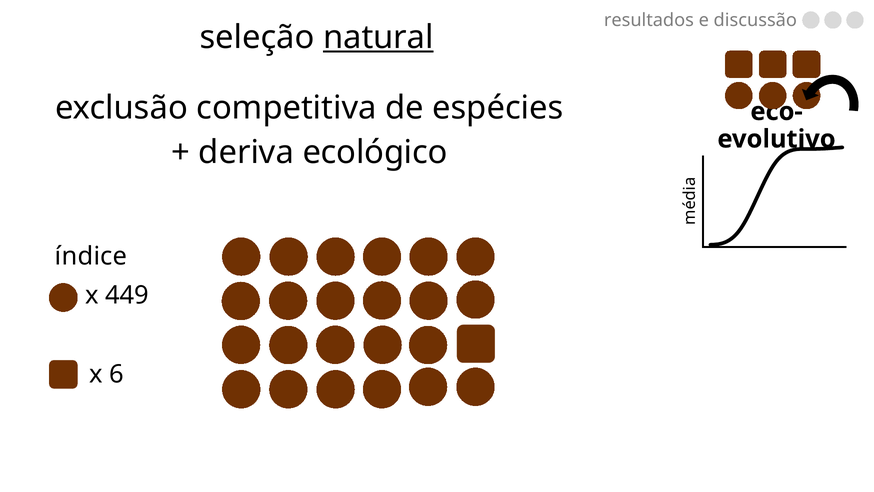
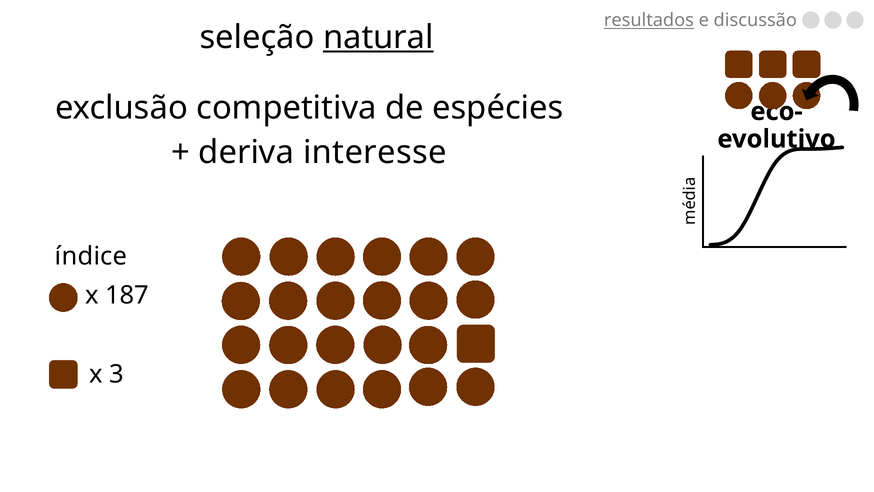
resultados underline: none -> present (649, 20)
ecológico: ecológico -> interesse (375, 152)
449: 449 -> 187 (127, 295)
6: 6 -> 3 (117, 374)
